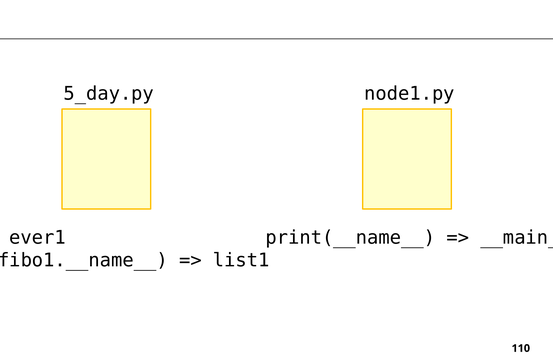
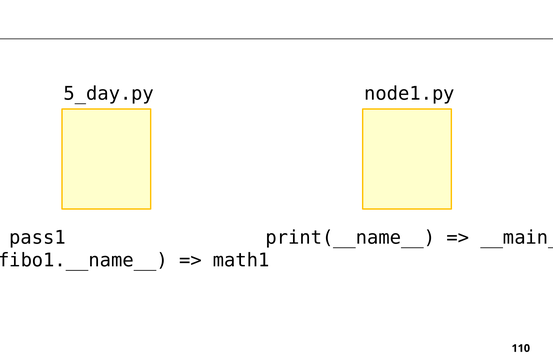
ever1: ever1 -> pass1 (38, 238)
list1: list1 -> math1 (241, 260)
